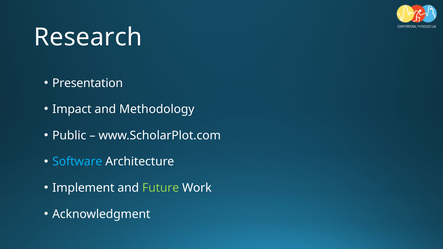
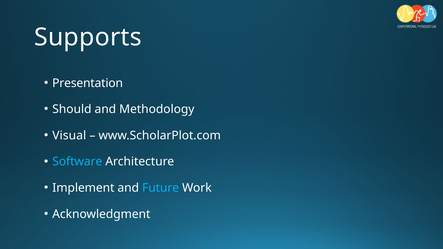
Research: Research -> Supports (88, 37)
Impact: Impact -> Should (72, 109)
Public: Public -> Visual (69, 136)
Future colour: light green -> light blue (161, 188)
